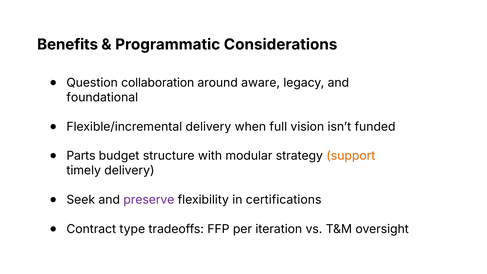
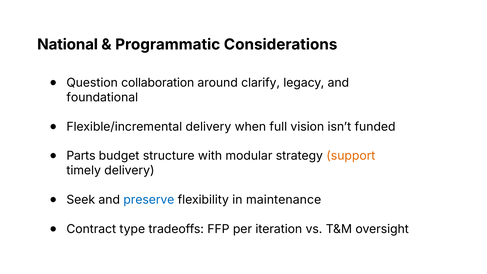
Benefits: Benefits -> National (68, 44)
aware: aware -> clarify (261, 83)
preserve colour: purple -> blue (149, 200)
certifications: certifications -> maintenance (284, 200)
